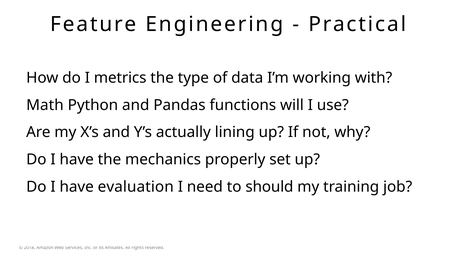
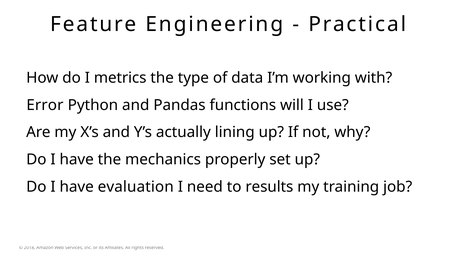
Math: Math -> Error (45, 105)
should: should -> results (269, 187)
